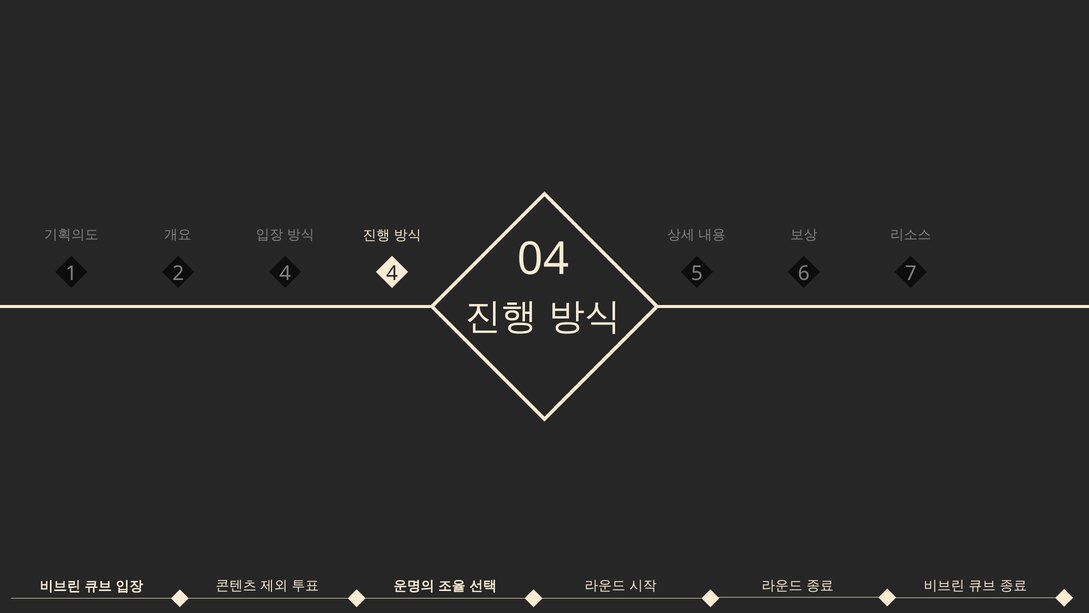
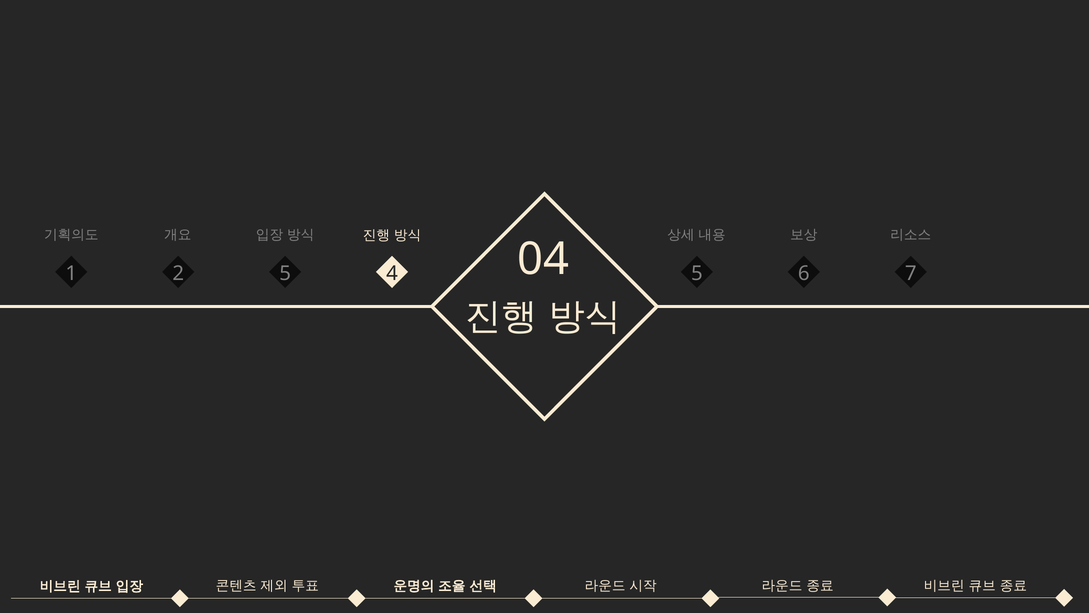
2 4: 4 -> 5 (285, 273)
